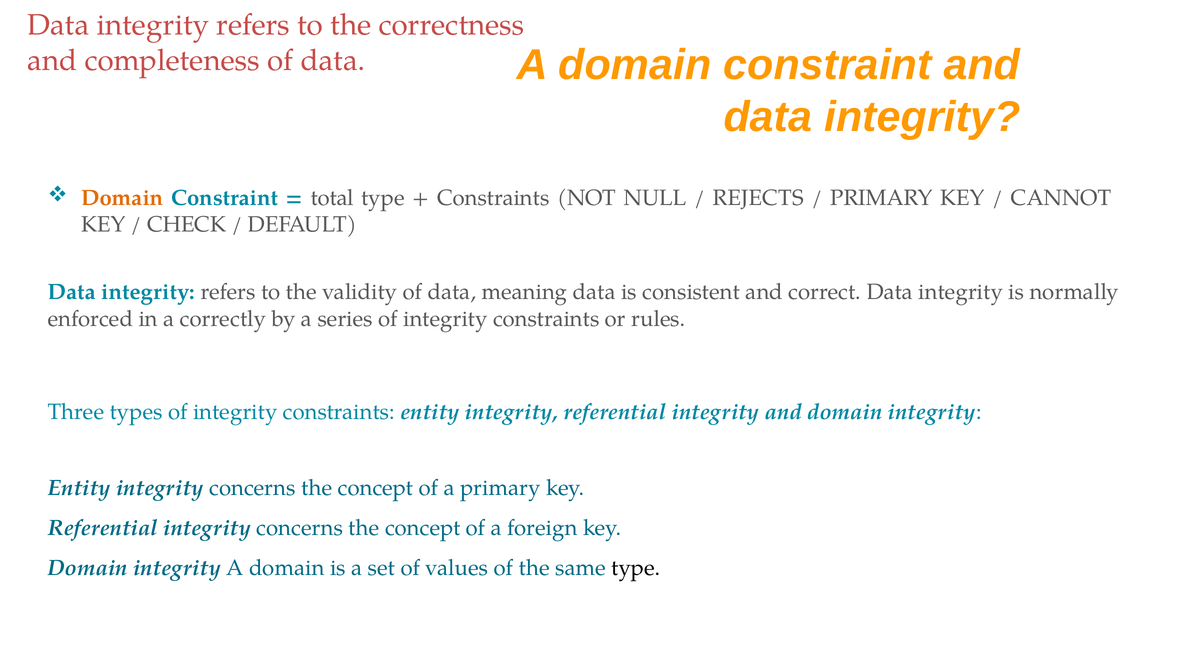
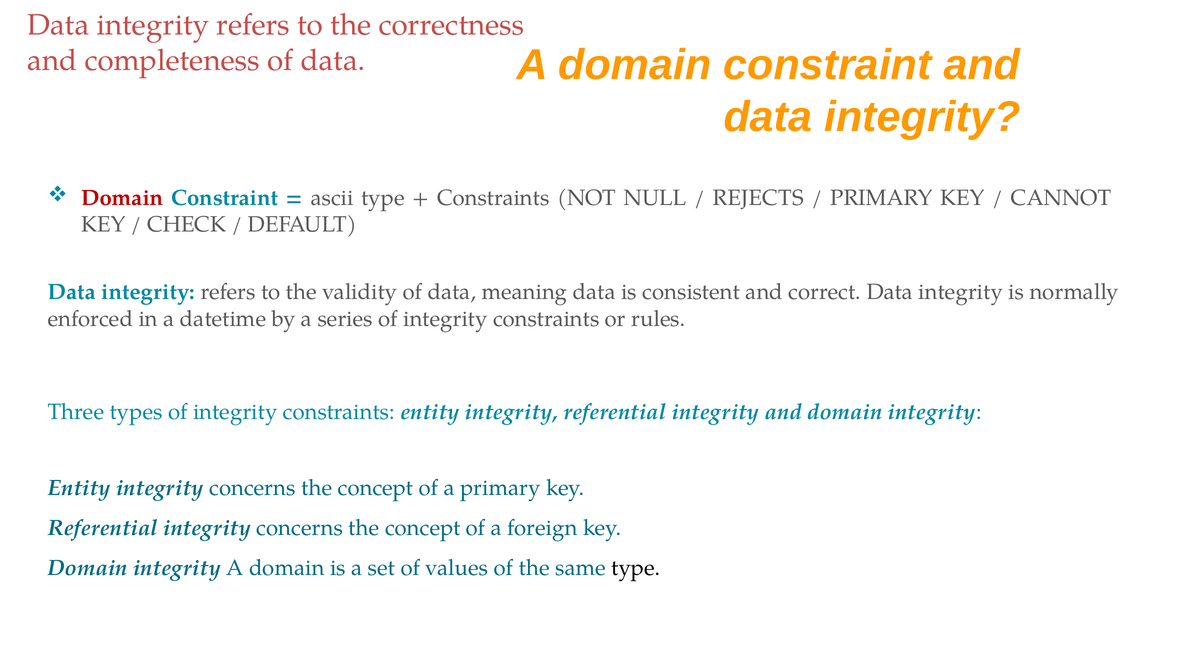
Domain colour: orange -> red (122, 198)
total: total -> ascii (332, 198)
correctly: correctly -> datetime (223, 319)
